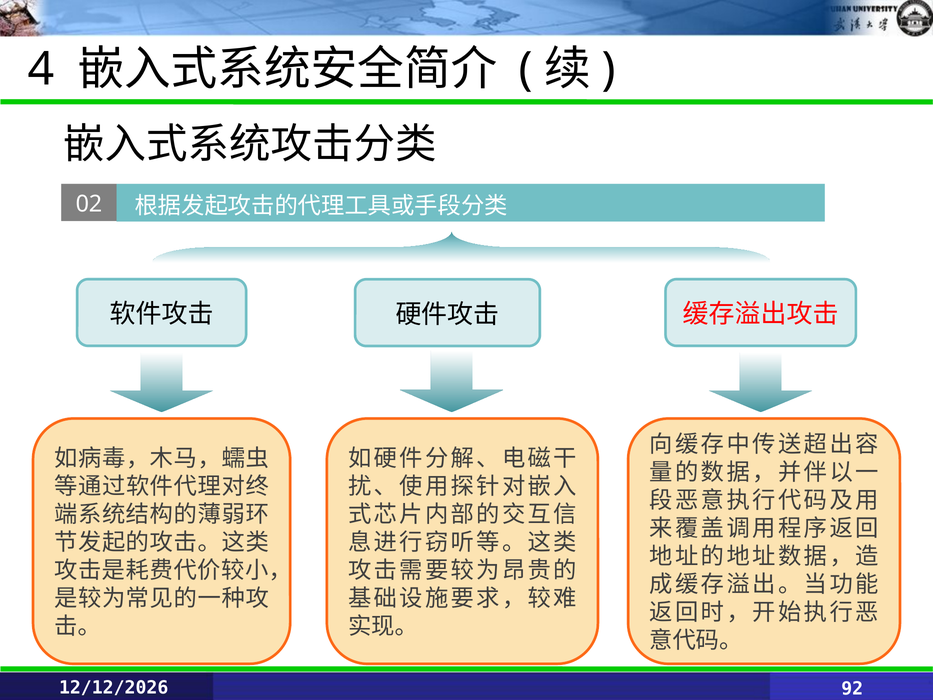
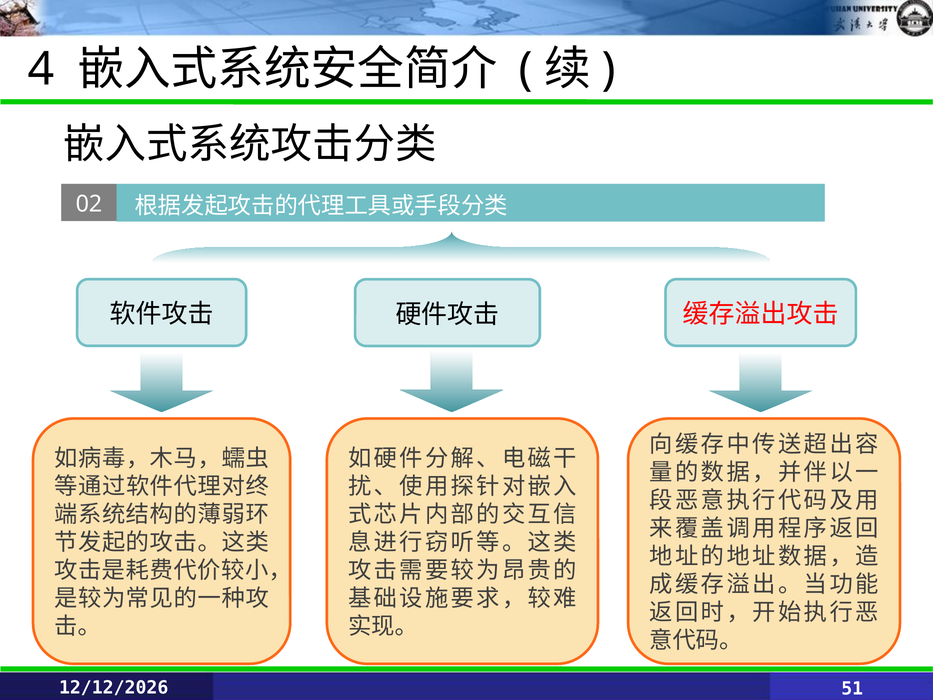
92: 92 -> 51 (852, 688)
